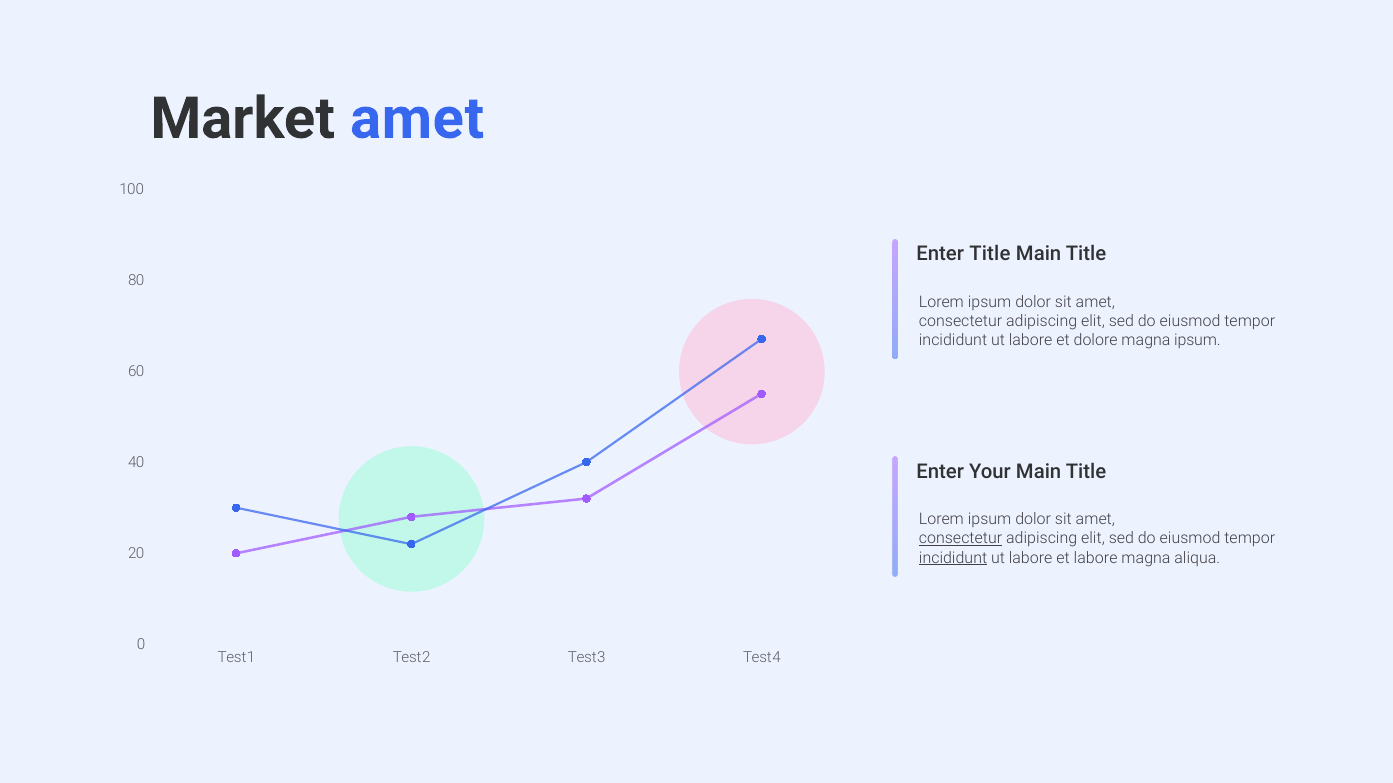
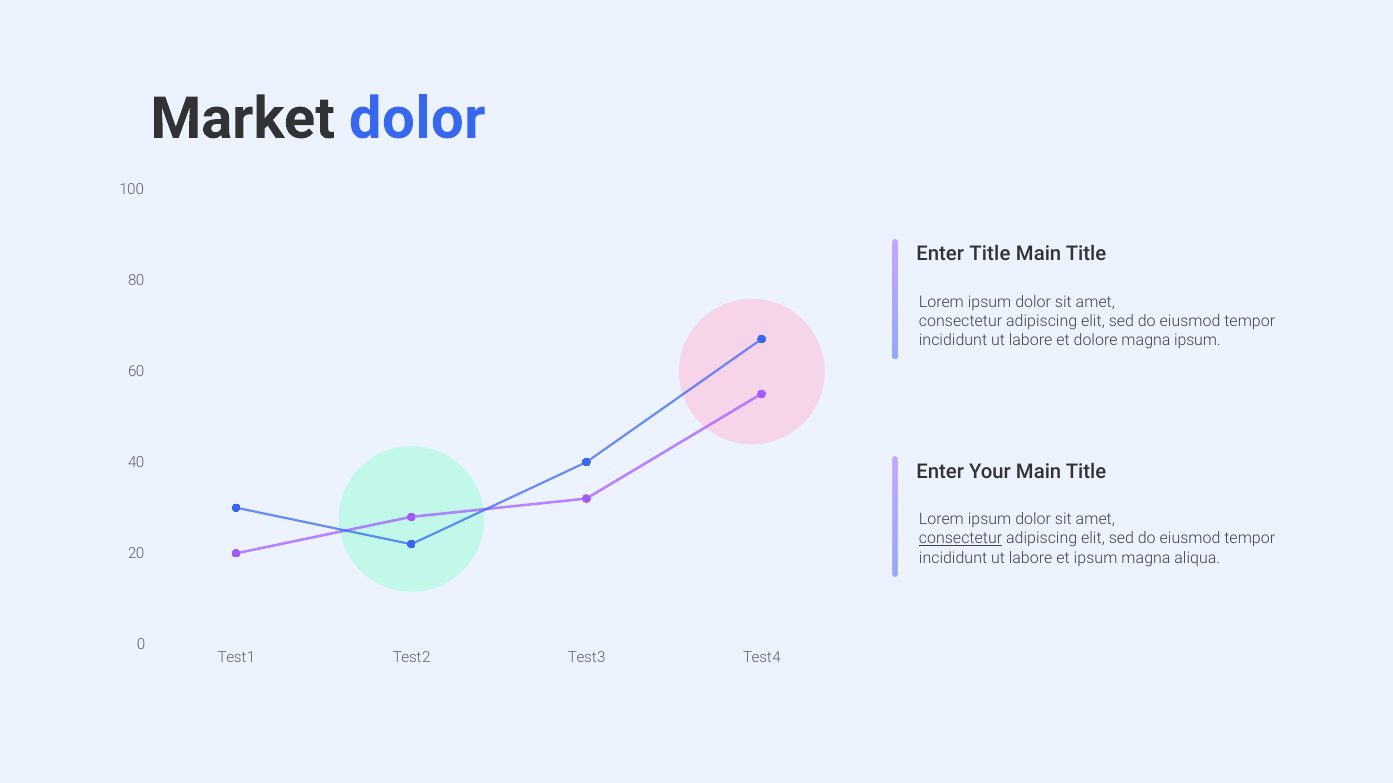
Market amet: amet -> dolor (417, 119)
incididunt underline: present -> none (953, 558)
et labore: labore -> ipsum (1096, 558)
